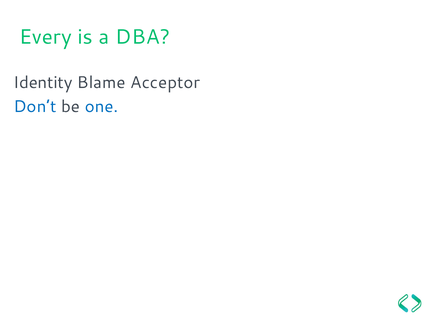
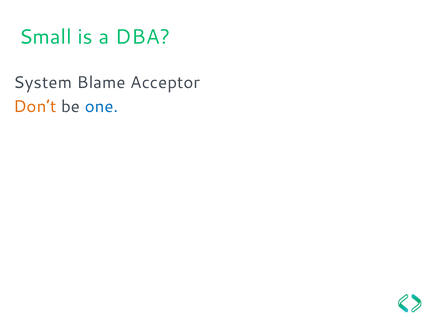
Every: Every -> Small (45, 37)
Identity: Identity -> System (43, 83)
Don’t colour: blue -> orange (35, 106)
